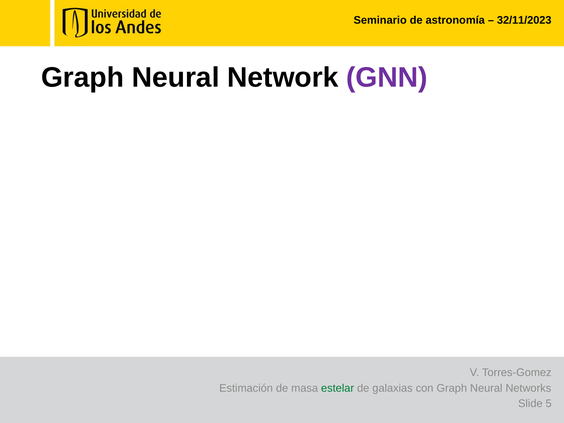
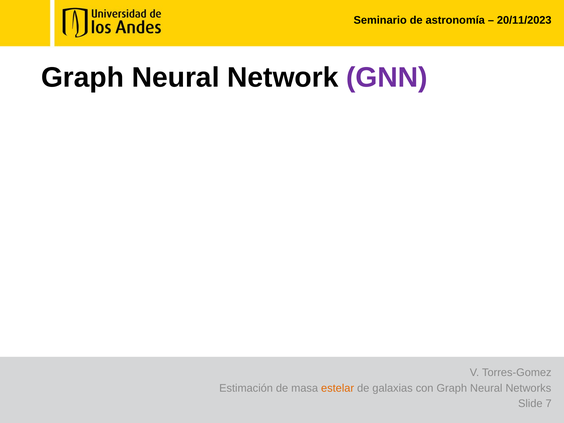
32/11/2023: 32/11/2023 -> 20/11/2023 (524, 20)
estelar colour: green -> orange (338, 388)
5: 5 -> 7 (549, 403)
